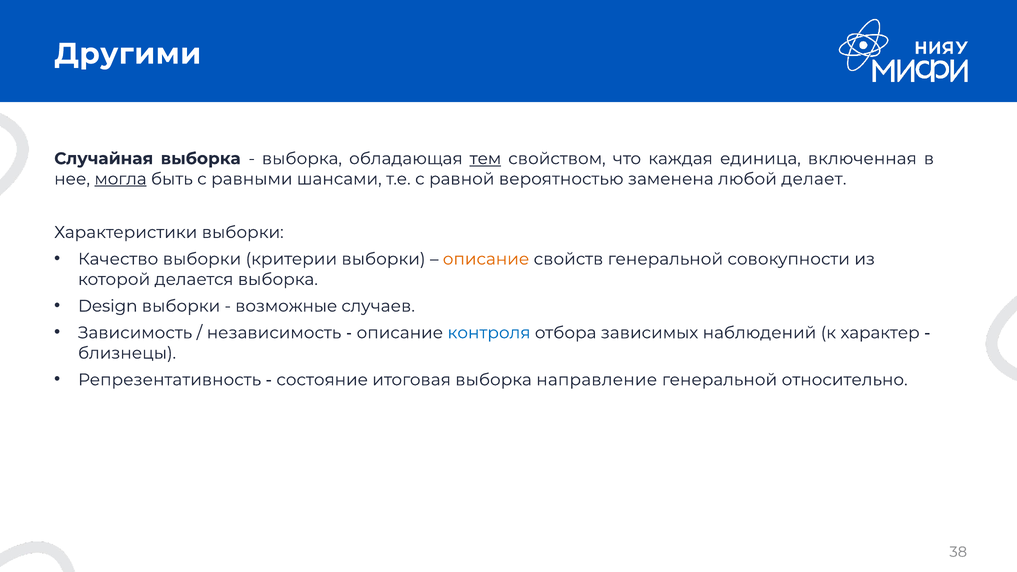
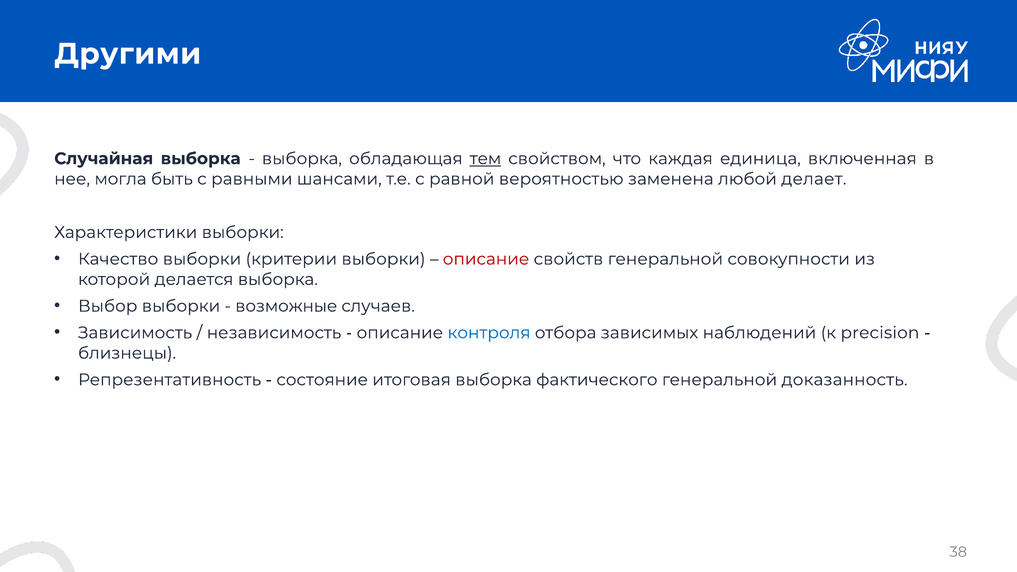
могла underline: present -> none (121, 179)
описание colour: orange -> red (486, 259)
Design: Design -> Выбор (108, 306)
характер: характер -> precision (880, 333)
направление: направление -> фактического (597, 380)
относительно: относительно -> доказанность (845, 380)
